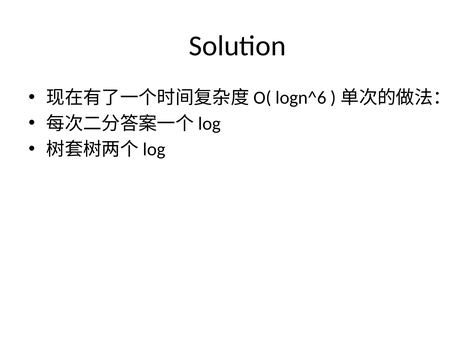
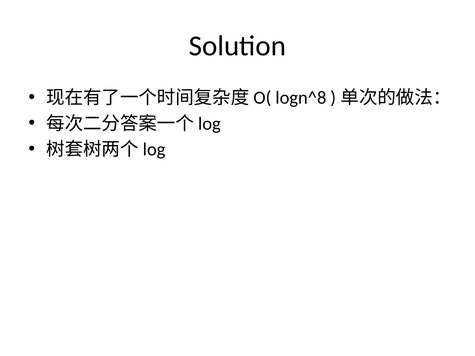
logn^6: logn^6 -> logn^8 (301, 98)
